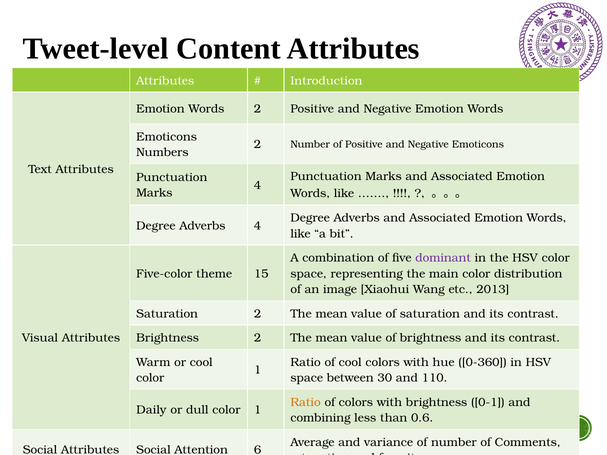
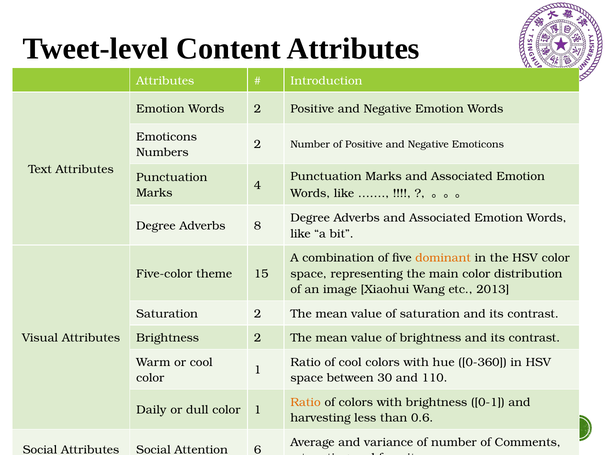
Adverbs 4: 4 -> 8 (258, 226)
dominant colour: purple -> orange (443, 258)
combining: combining -> harvesting (320, 418)
